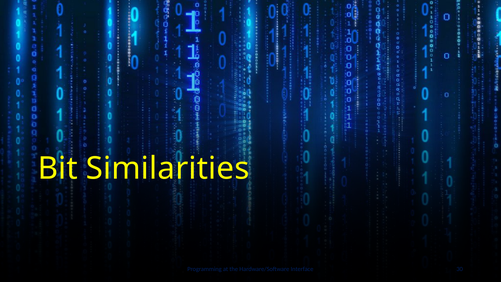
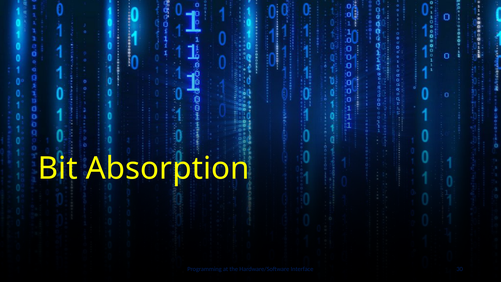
Similarities: Similarities -> Absorption (168, 168)
